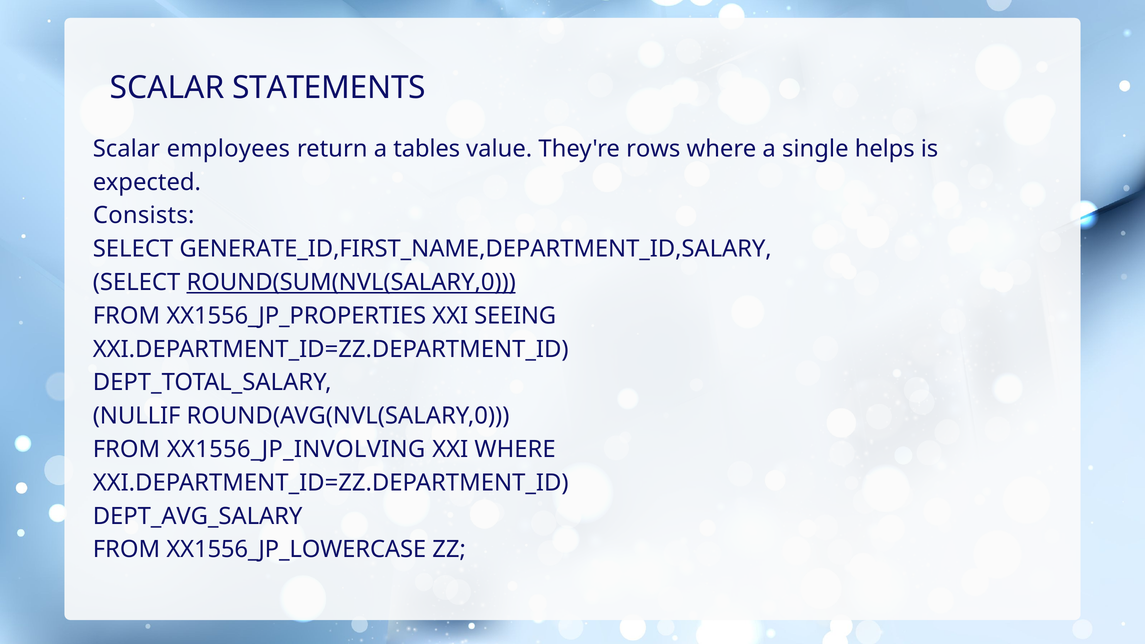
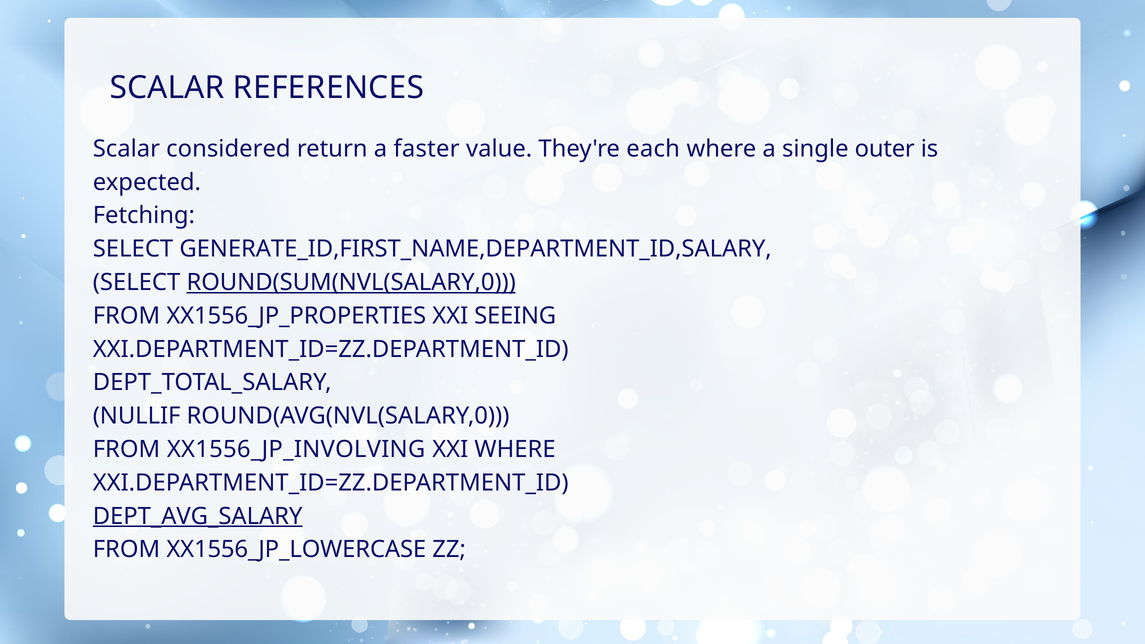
STATEMENTS: STATEMENTS -> REFERENCES (329, 88)
employees: employees -> considered (228, 149)
tables: tables -> faster (426, 149)
rows: rows -> each (653, 149)
helps: helps -> outer (885, 149)
Consists: Consists -> Fetching (144, 216)
DEPT_AVG_SALARY underline: none -> present (198, 516)
